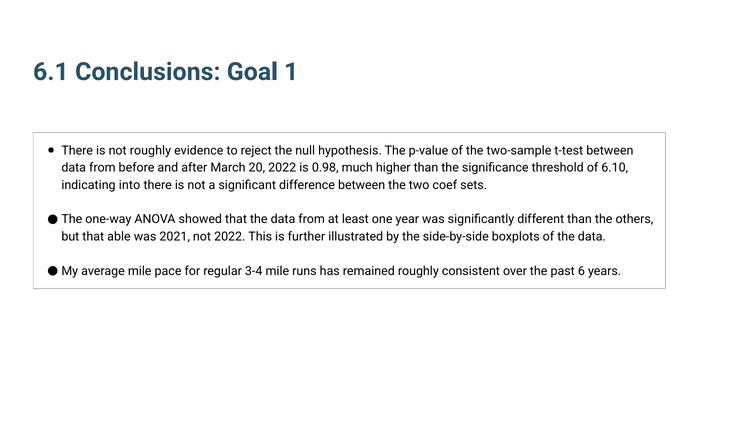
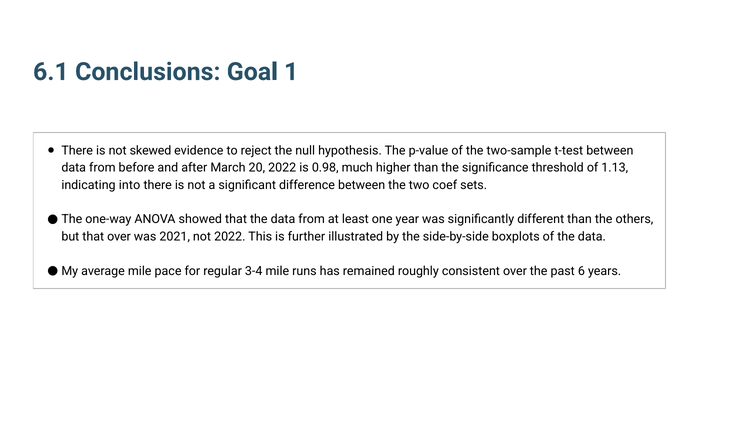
not roughly: roughly -> skewed (151, 151)
6.10: 6.10 -> 1.13 (615, 168)
that able: able -> over (119, 237)
